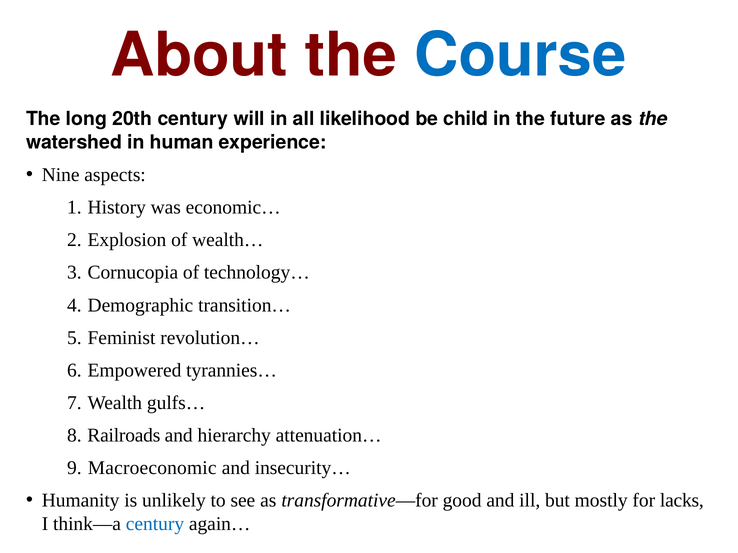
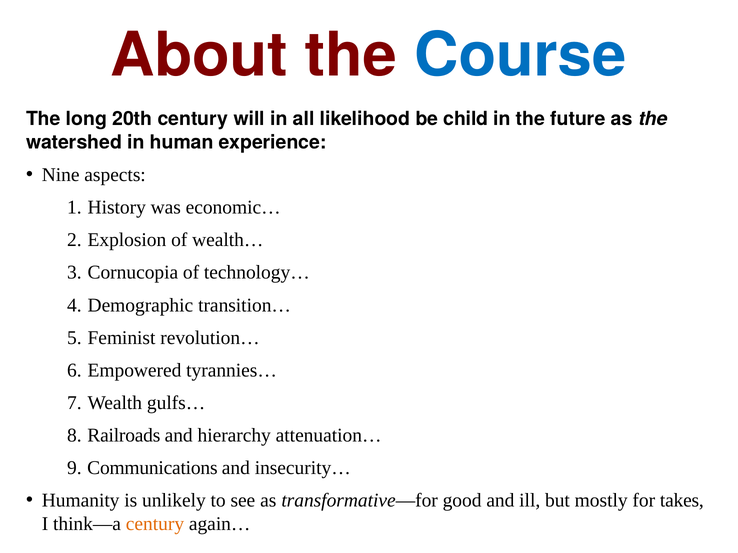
Macroeconomic: Macroeconomic -> Communications (152, 468)
lacks: lacks -> takes (682, 501)
century colour: blue -> orange (155, 524)
